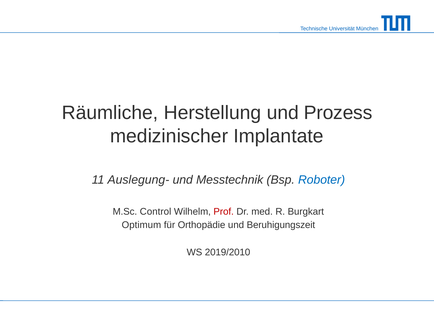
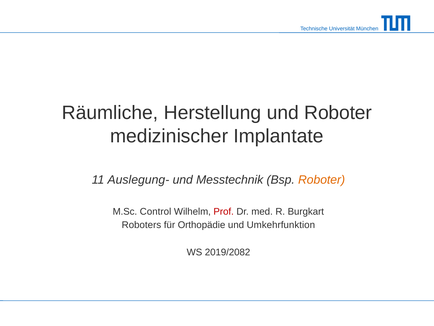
und Prozess: Prozess -> Roboter (338, 113)
Roboter colour: blue -> orange (322, 180)
Optimum: Optimum -> Roboters (141, 225)
Beruhigungszeit: Beruhigungszeit -> Umkehrfunktion (281, 225)
2019/2010: 2019/2010 -> 2019/2082 (228, 252)
